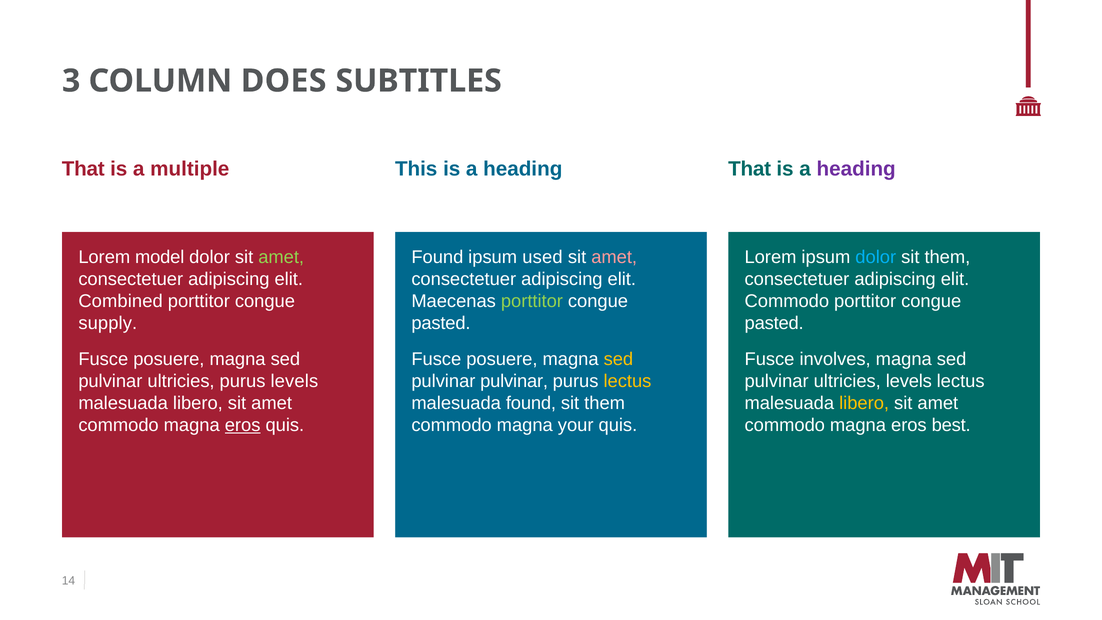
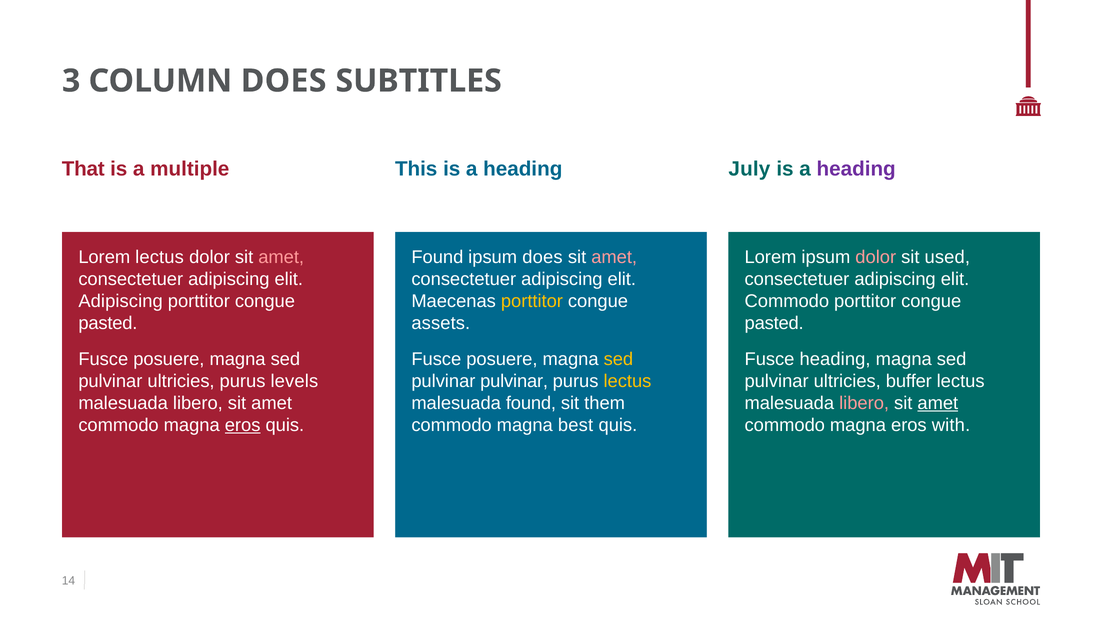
That: That -> July (749, 169)
Lorem model: model -> lectus (160, 257)
amet colour: light green -> pink (281, 257)
ipsum used: used -> does (542, 257)
dolor colour: light blue -> pink (876, 257)
them: them -> used (947, 257)
Combined: Combined -> Adipiscing (121, 301)
porttitor colour: light green -> yellow (532, 301)
supply: supply -> pasted (108, 323)
pasted: pasted -> assets (441, 323)
Fusce involves: involves -> heading (835, 359)
ultricies levels: levels -> buffer (909, 381)
libero colour: yellow -> pink (864, 403)
amet underline: none -> present (938, 403)
your: your -> best (576, 425)
best: best -> with (951, 425)
